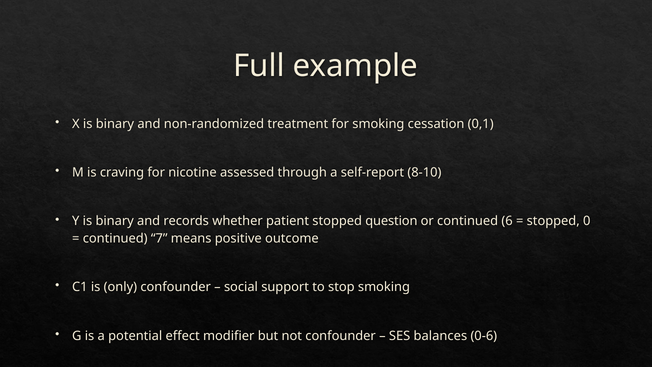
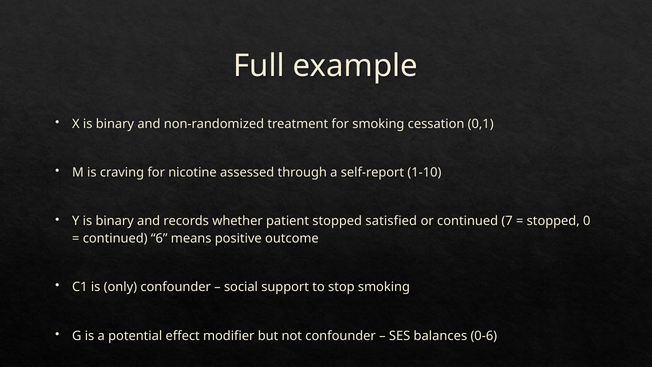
8-10: 8-10 -> 1-10 (424, 172)
question: question -> satisfied (391, 221)
6: 6 -> 7 (507, 221)
7: 7 -> 6 (159, 238)
